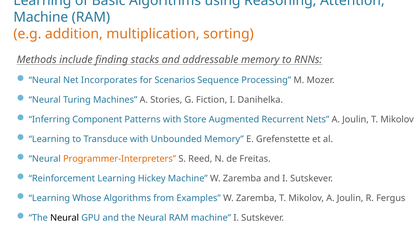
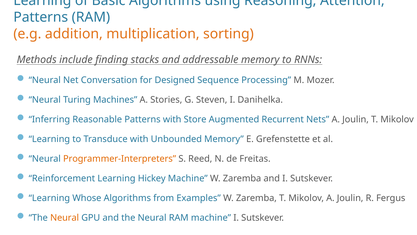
Machine: Machine -> Patterns (41, 17)
Incorporates: Incorporates -> Conversation (109, 80)
Scenarios: Scenarios -> Designed (175, 80)
Fiction: Fiction -> Steven (212, 100)
Component: Component -> Reasonable (97, 119)
Neural colour: black -> orange (65, 217)
